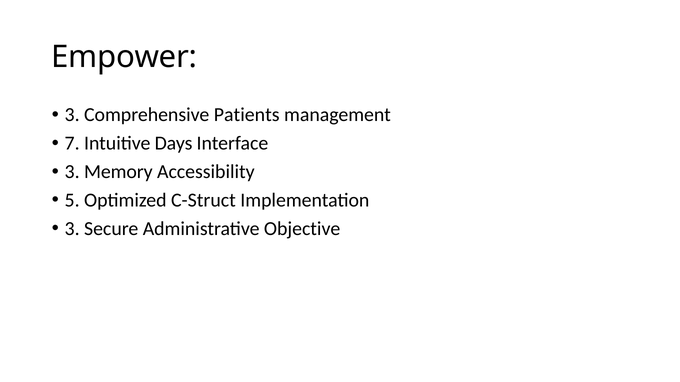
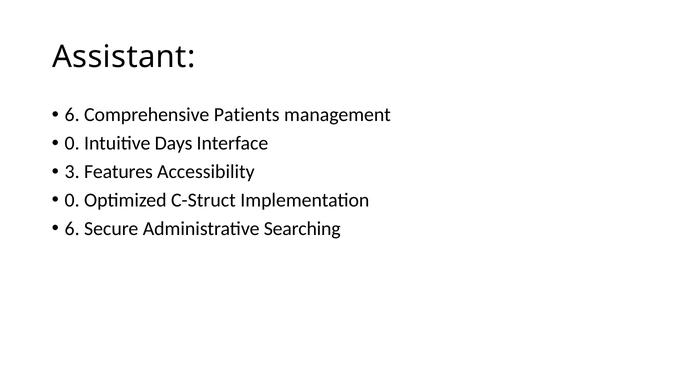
Empower: Empower -> Assistant (124, 57)
3: 3 -> 6 (72, 115)
7: 7 -> 0 (72, 143)
Memory: Memory -> Features (118, 172)
5: 5 -> 0 (72, 201)
3: 3 -> 6 (72, 229)
Objective: Objective -> Searching (302, 229)
